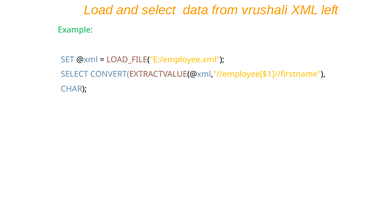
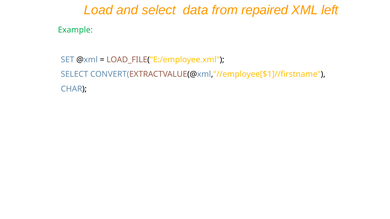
vrushali: vrushali -> repaired (265, 10)
